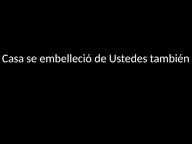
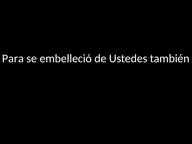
Casa: Casa -> Para (13, 58)
